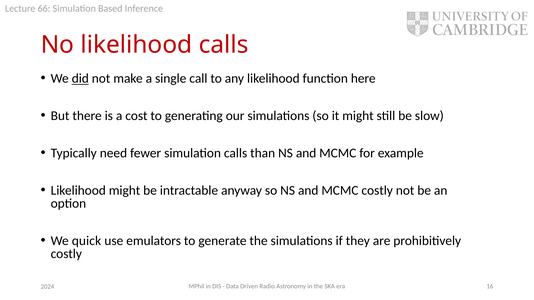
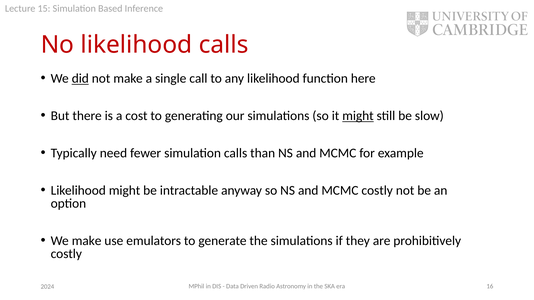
66: 66 -> 15 (44, 8)
might underline: none -> present (358, 116)
We quick: quick -> make (87, 241)
